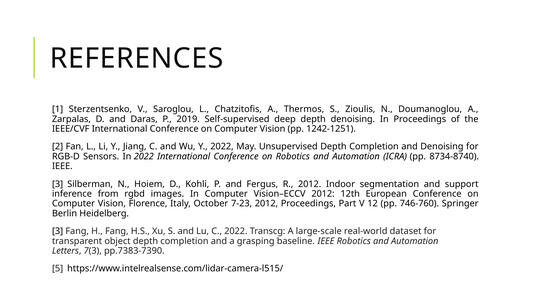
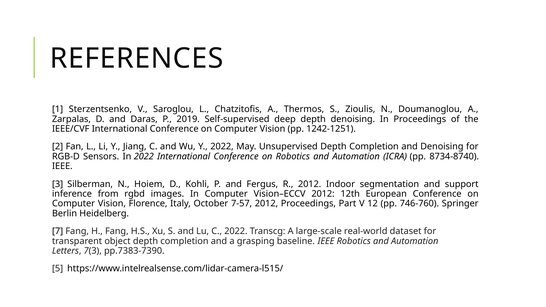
7-23: 7-23 -> 7-57 (242, 204)
3: 3 -> 7 (58, 231)
